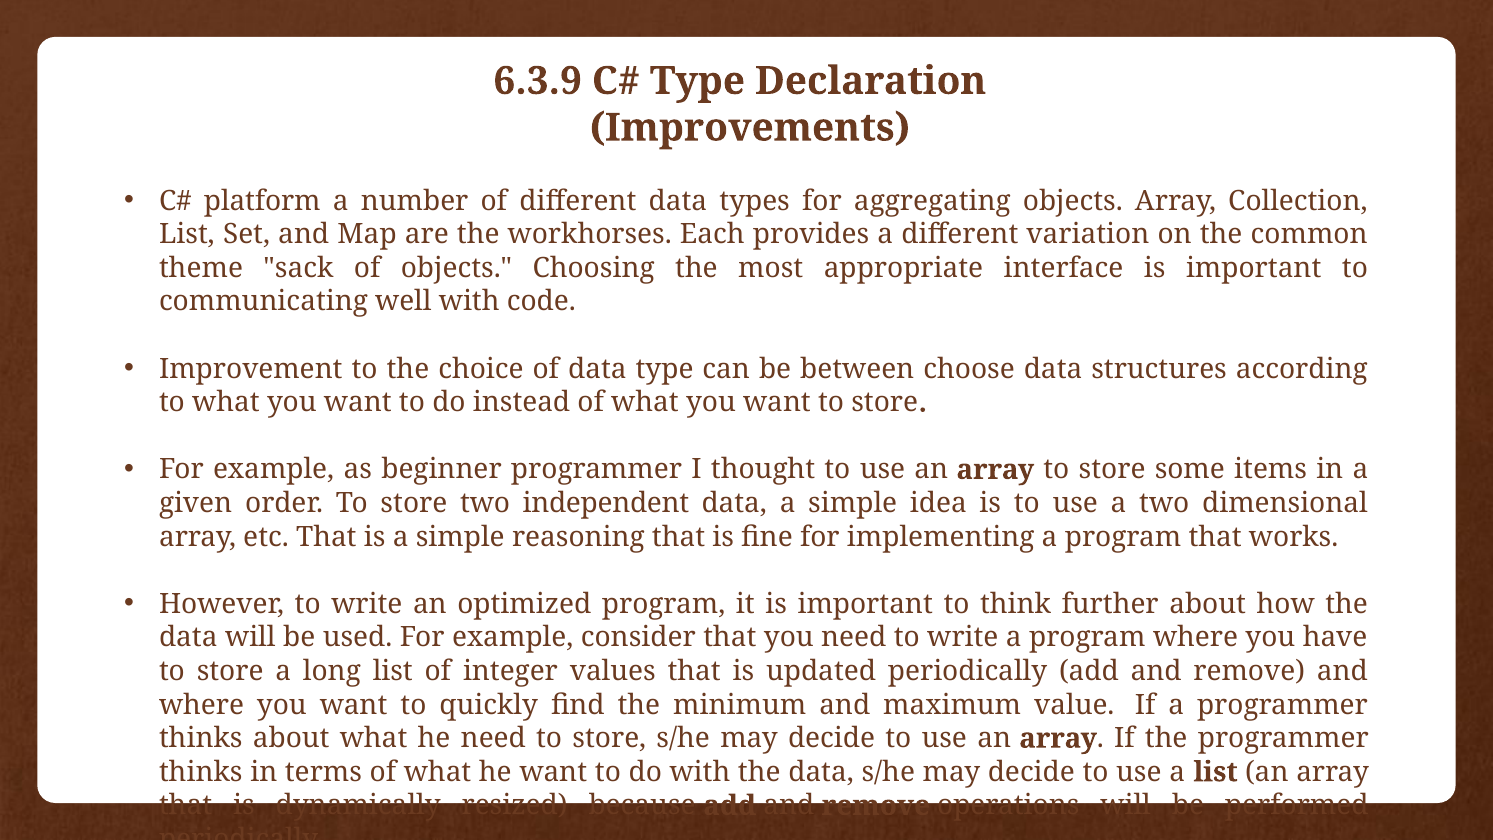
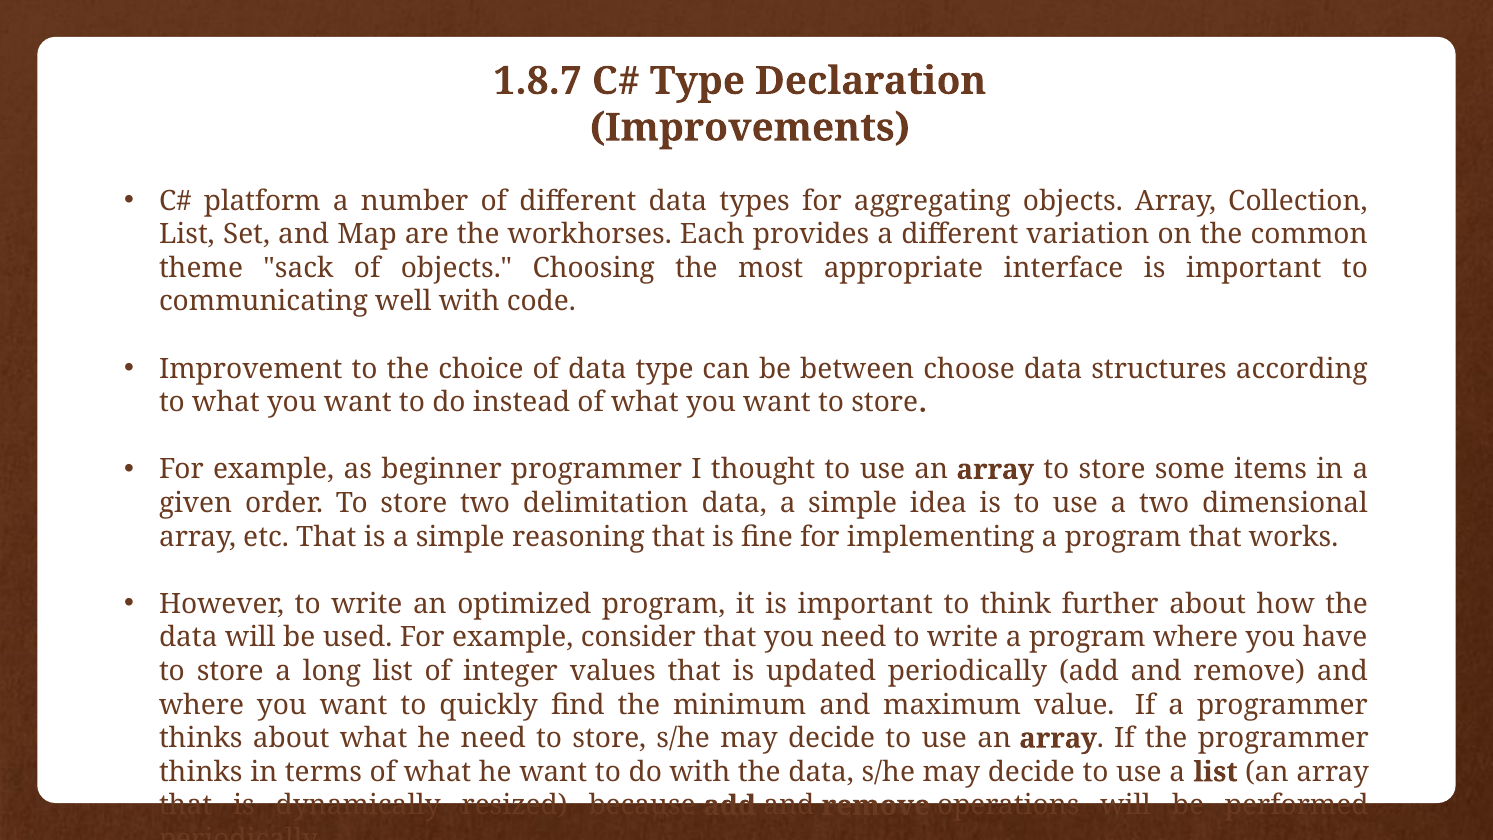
6.3.9: 6.3.9 -> 1.8.7 (538, 81)
independent: independent -> delimitation (606, 503)
